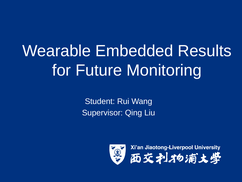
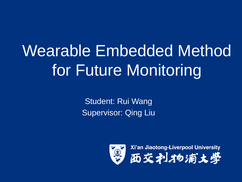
Results: Results -> Method (205, 51)
